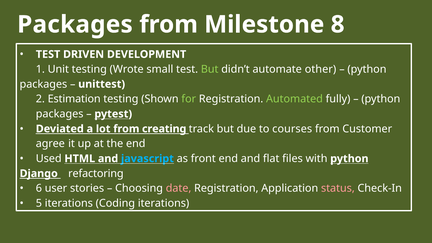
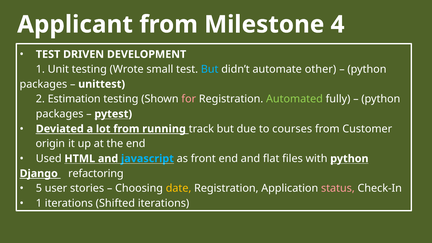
Packages: Packages -> Applicant (75, 24)
8: 8 -> 4 (338, 24)
But colour: light green -> light blue (210, 69)
for colour: light green -> pink (189, 99)
creating: creating -> running (164, 129)
agree: agree -> origin (50, 144)
6: 6 -> 5 (39, 188)
date colour: pink -> yellow (179, 188)
5: 5 -> 1 (39, 203)
Coding: Coding -> Shifted (115, 203)
